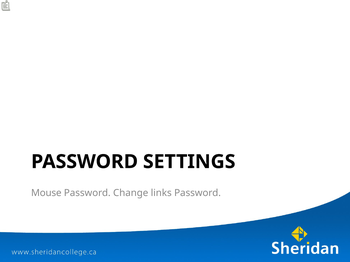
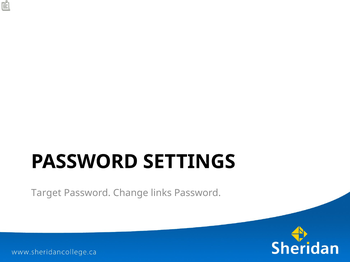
Mouse: Mouse -> Target (46, 193)
